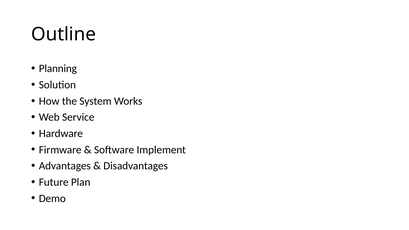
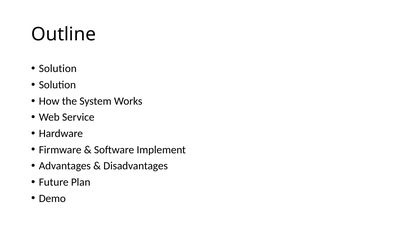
Planning: Planning -> Solution (58, 69)
